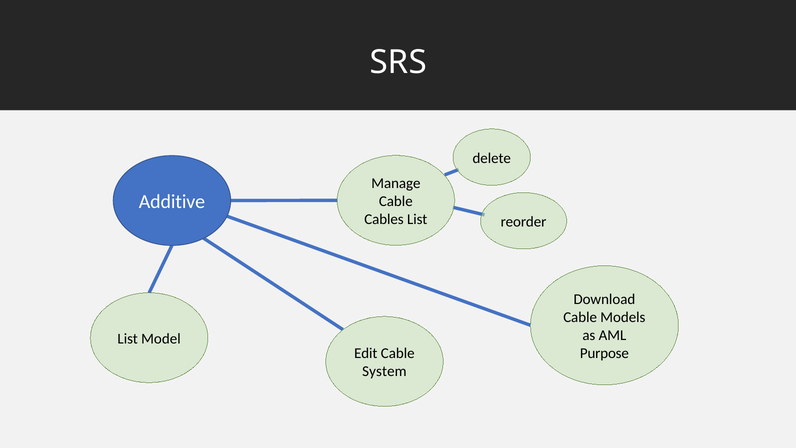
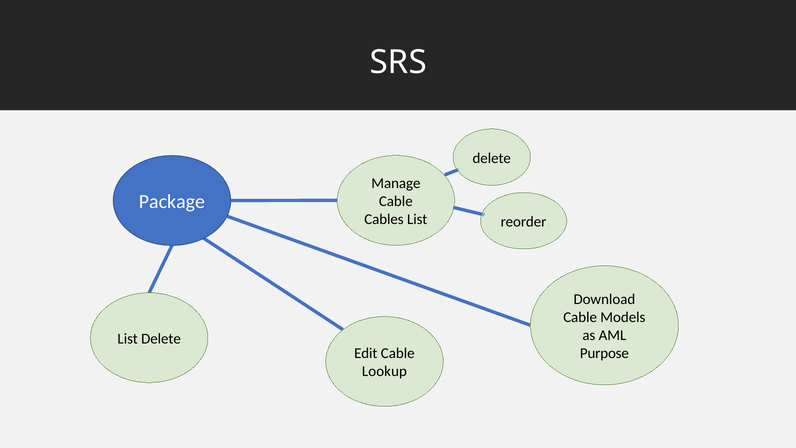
Additive: Additive -> Package (172, 202)
List Model: Model -> Delete (161, 338)
System: System -> Lookup (384, 371)
